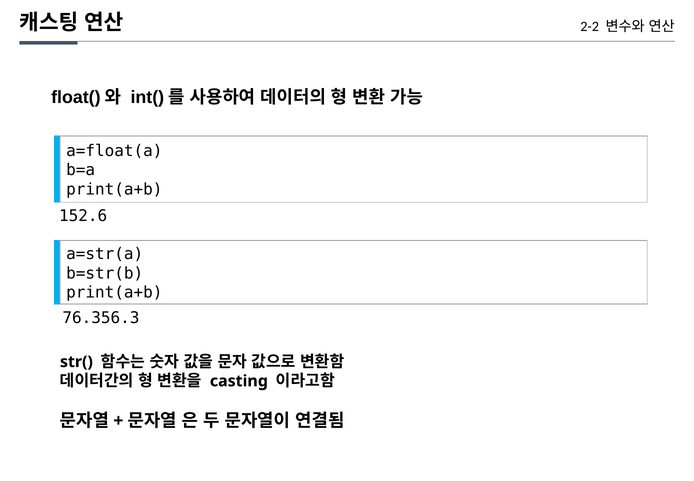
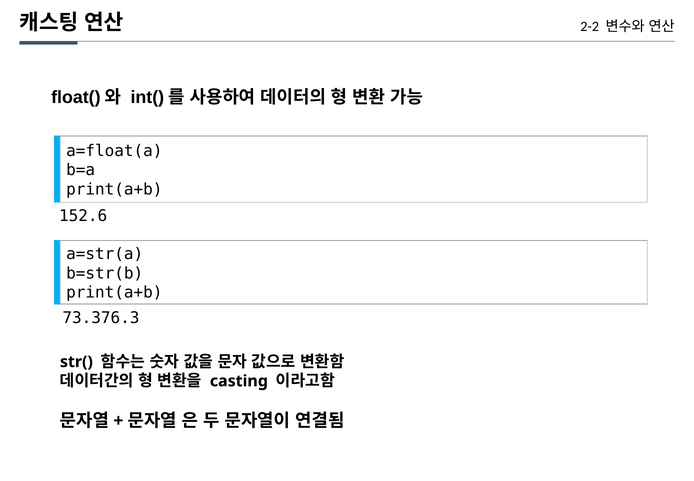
76.356.3: 76.356.3 -> 73.376.3 (101, 317)
